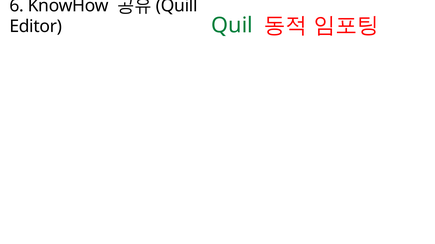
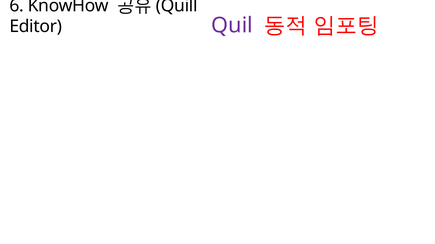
Quil colour: green -> purple (232, 26)
